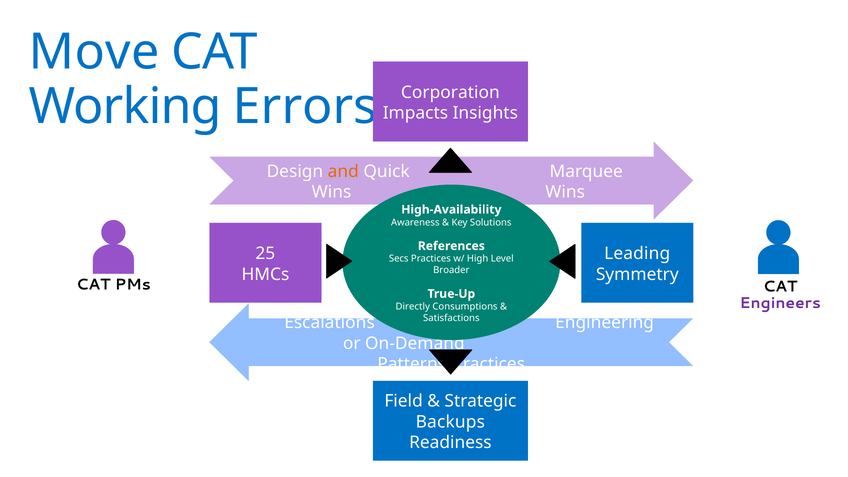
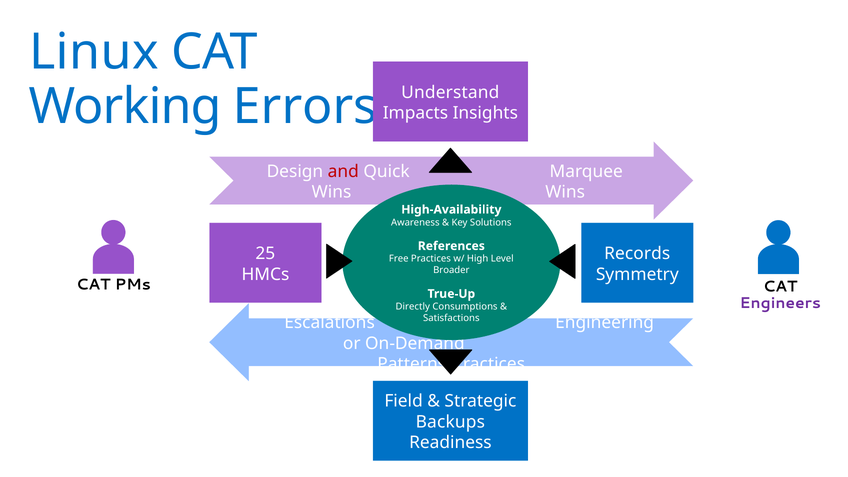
Move: Move -> Linux (94, 52)
Corporation: Corporation -> Understand (450, 92)
and colour: orange -> red (343, 171)
Leading: Leading -> Records (637, 254)
Secs: Secs -> Free (399, 259)
